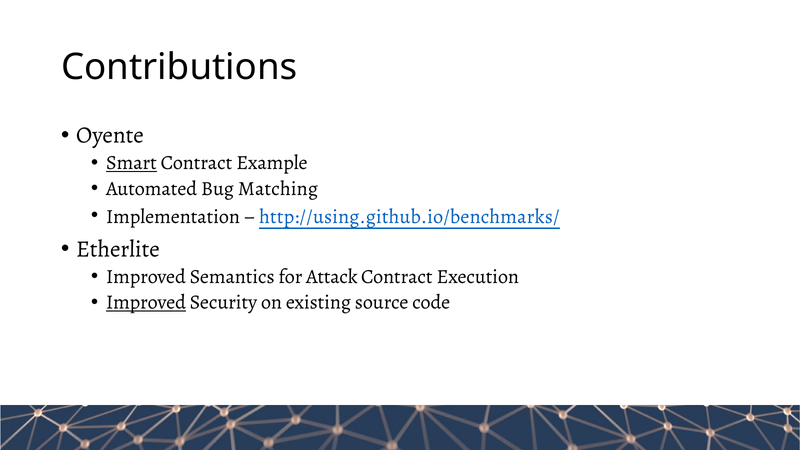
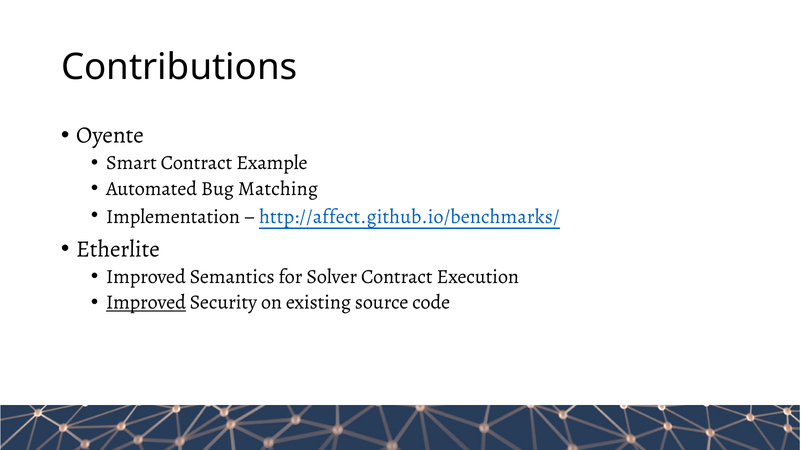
Smart underline: present -> none (131, 163)
http://using.github.io/benchmarks/: http://using.github.io/benchmarks/ -> http://affect.github.io/benchmarks/ (409, 217)
Attack: Attack -> Solver (332, 277)
